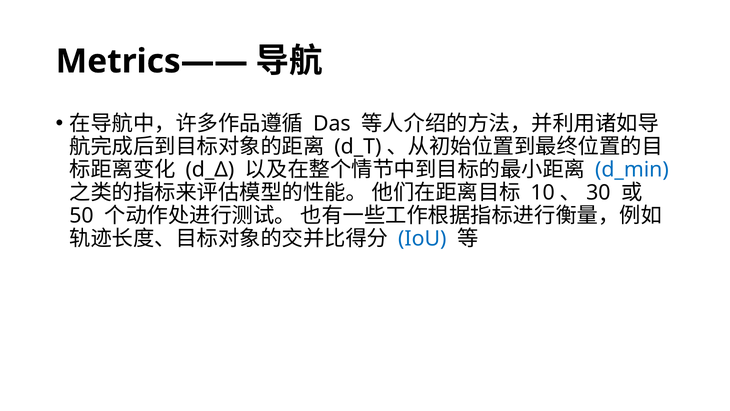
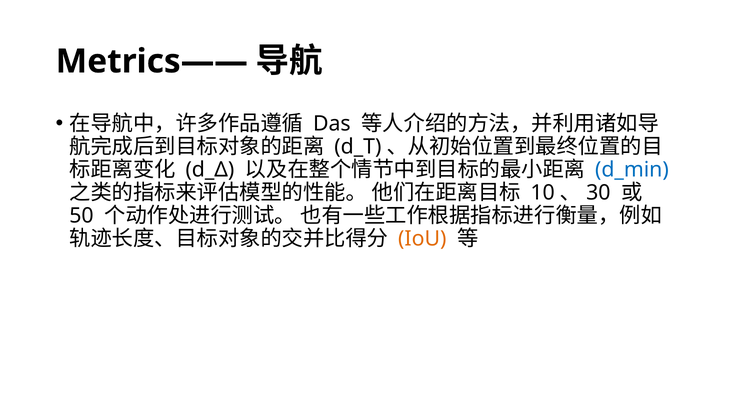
IoU colour: blue -> orange (422, 238)
